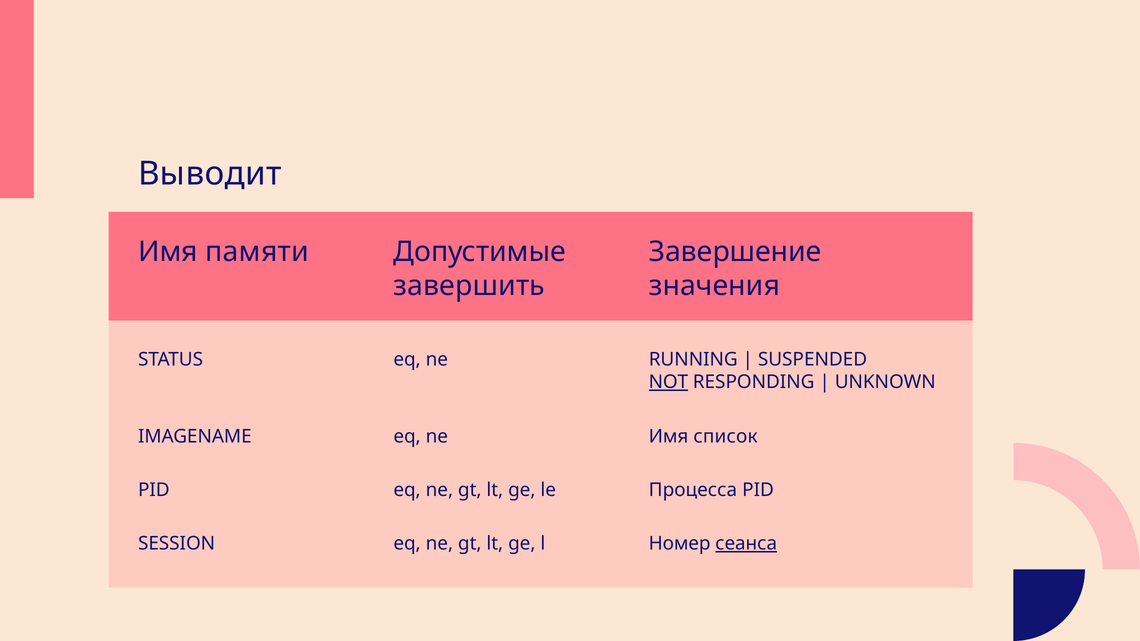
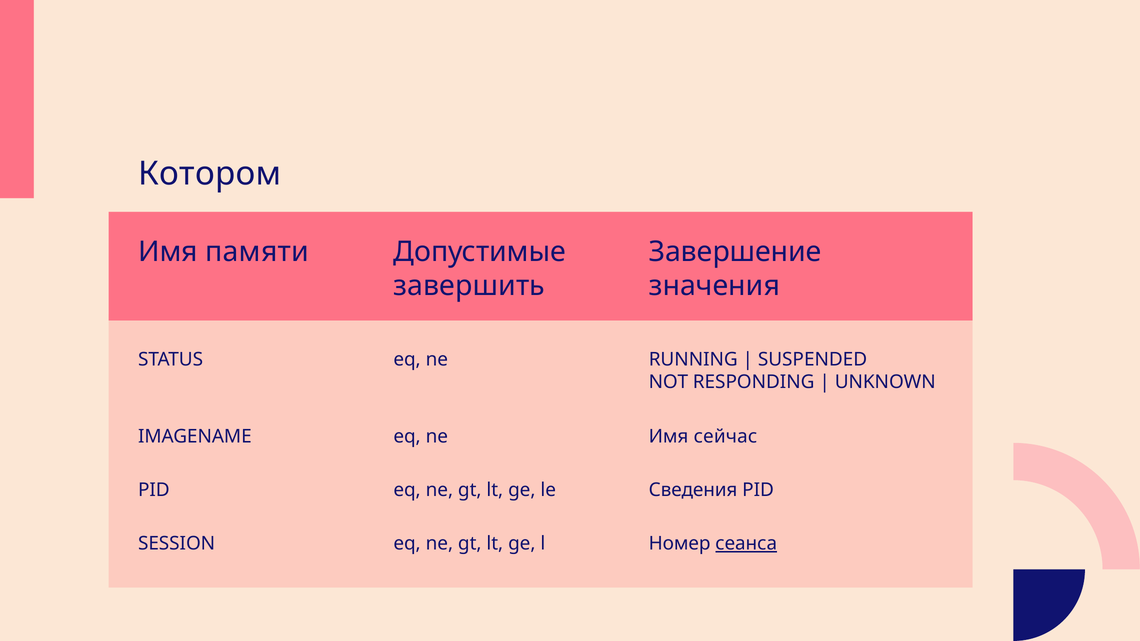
Выводит: Выводит -> Котором (210, 174)
NOT underline: present -> none (668, 382)
список: список -> сейчас (726, 437)
Процесса: Процесса -> Сведения (693, 490)
